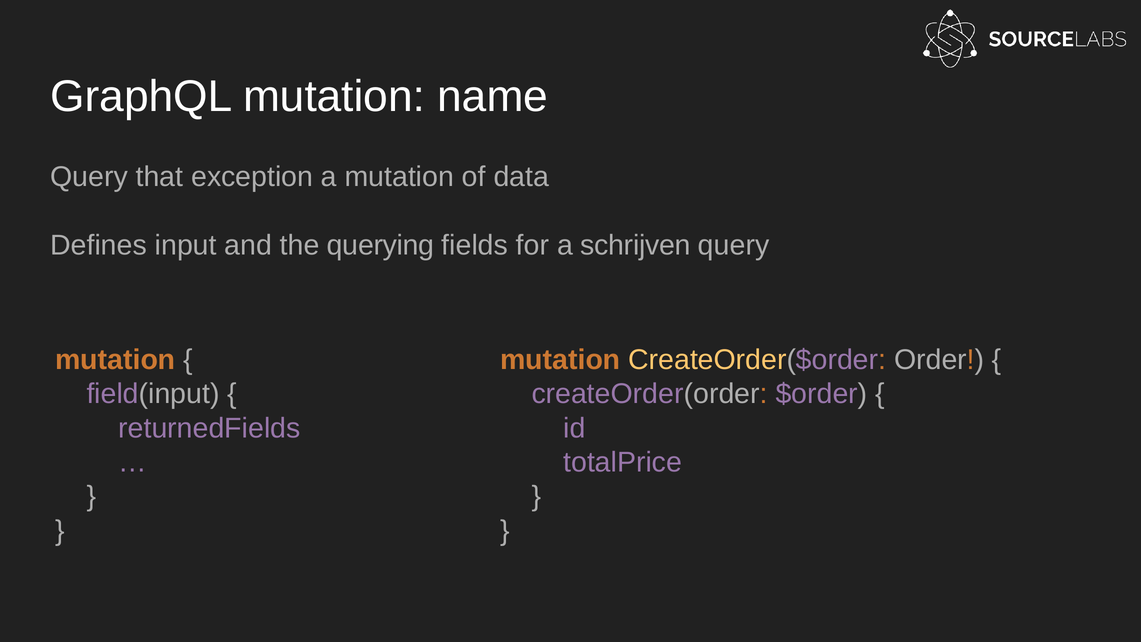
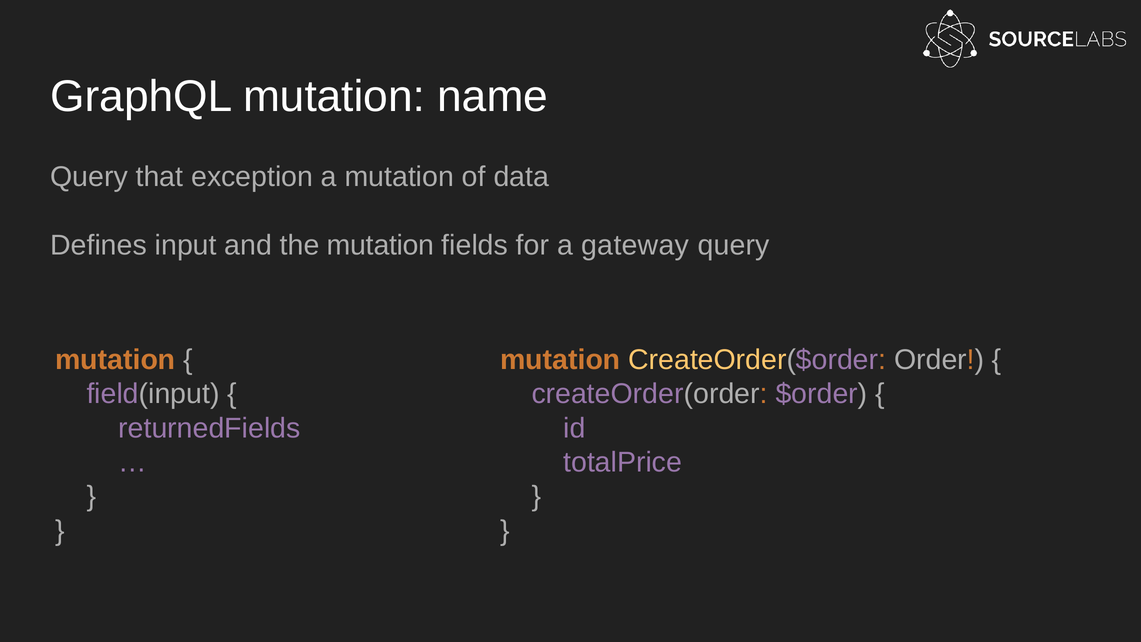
the querying: querying -> mutation (381, 245)
schrijven: schrijven -> gateway (635, 245)
